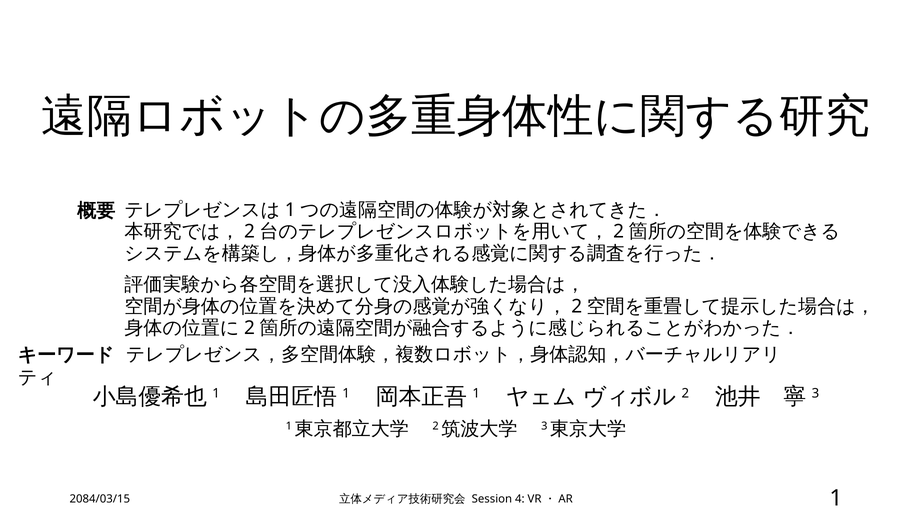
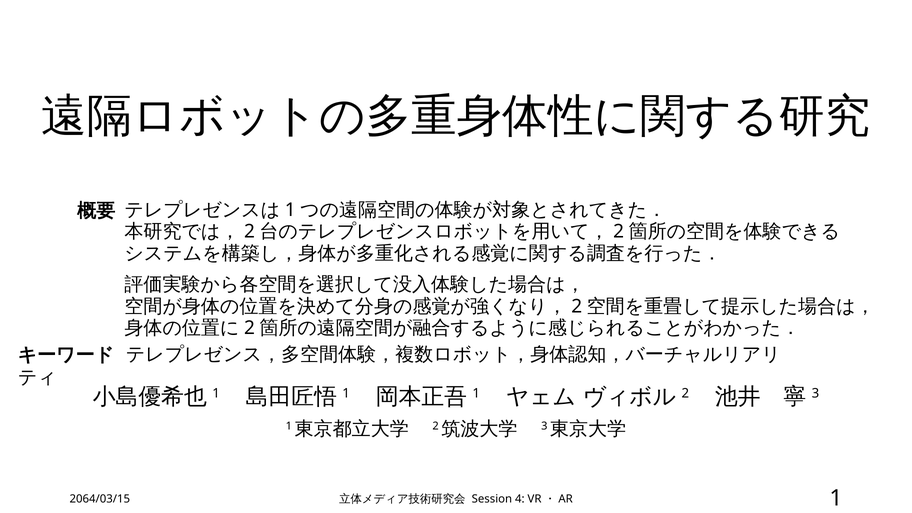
2084/03/15: 2084/03/15 -> 2064/03/15 (100, 499)
